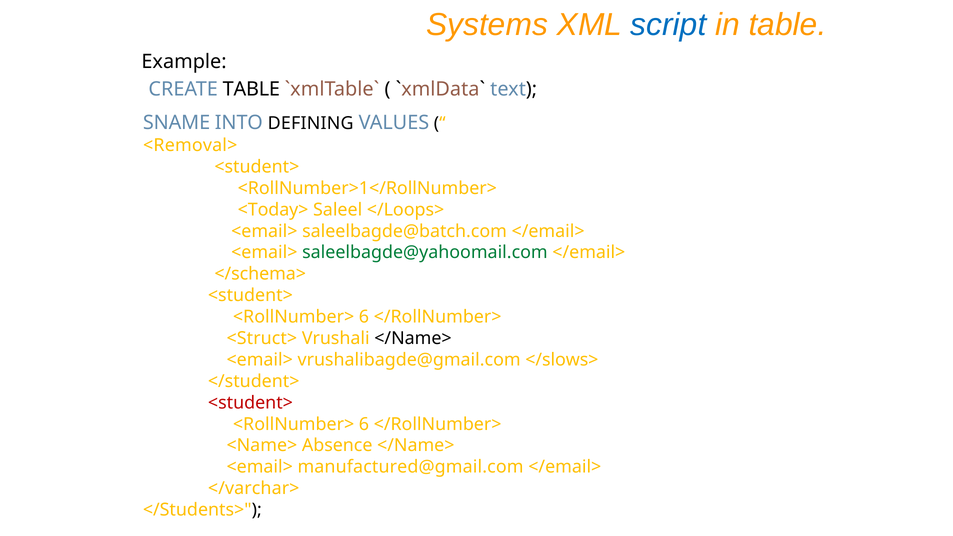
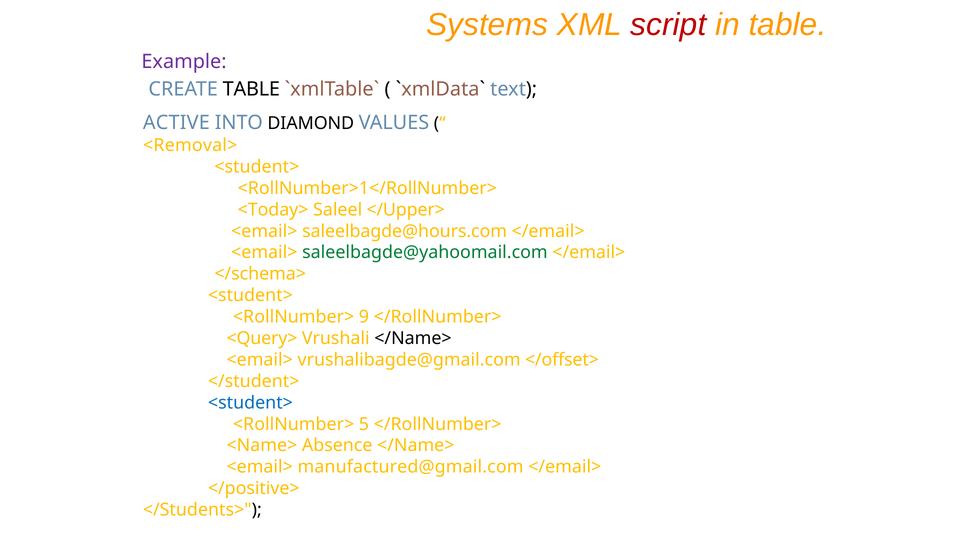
script colour: blue -> red (668, 25)
Example colour: black -> purple (184, 61)
SNAME: SNAME -> ACTIVE (176, 123)
DEFINING: DEFINING -> DIAMOND (311, 124)
</Loops>: </Loops> -> </Upper> (406, 210)
saleelbagde@batch.com: saleelbagde@batch.com -> saleelbagde@hours.com (405, 231)
6: 6 -> 9 (364, 317)
<Struct>: <Struct> -> <Query> (262, 338)
</slows>: </slows> -> </offset> (562, 360)
<student> colour: red -> blue (250, 403)
6: 6 -> 5 (364, 424)
</varchar>: </varchar> -> </positive> (254, 488)
